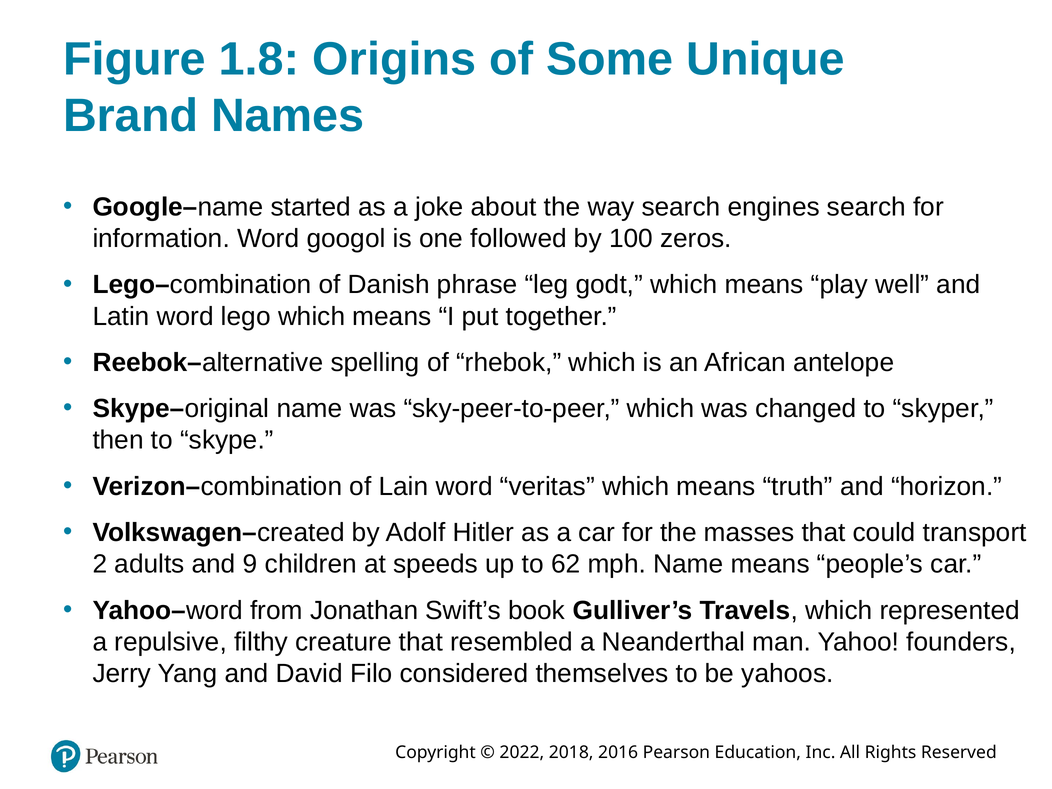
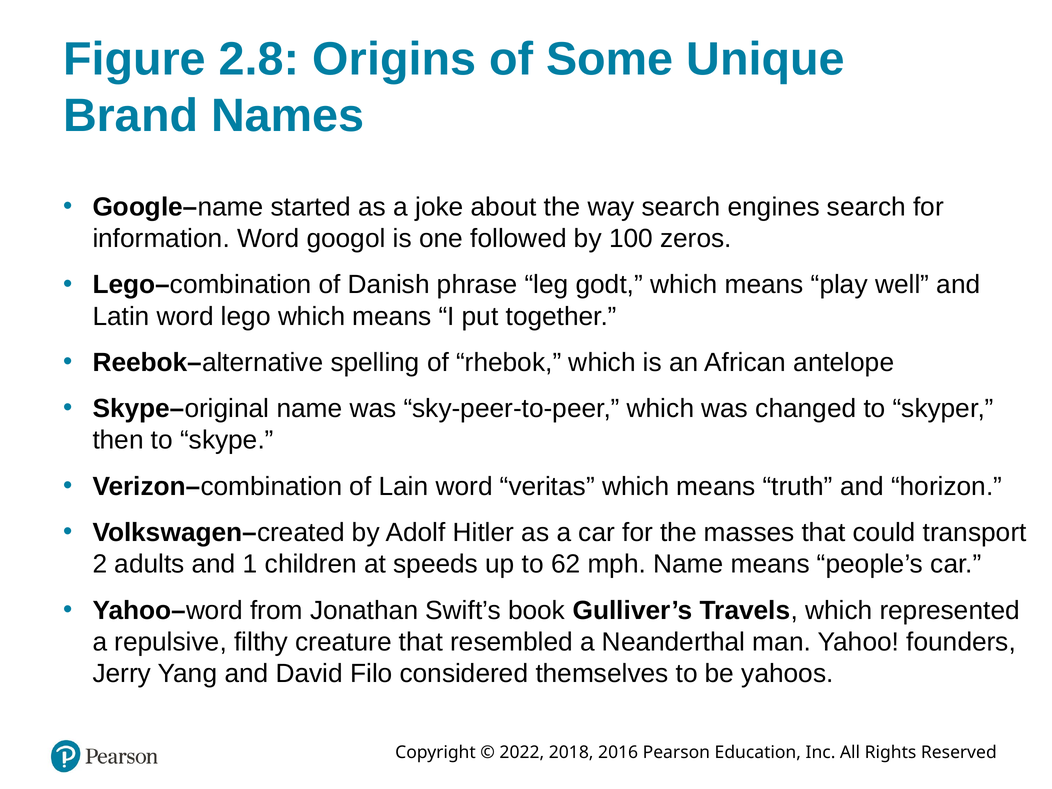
1.8: 1.8 -> 2.8 (259, 60)
9: 9 -> 1 (250, 564)
